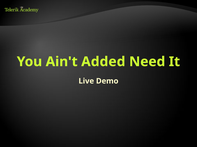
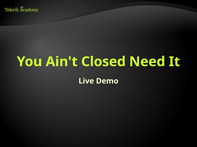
Added: Added -> Closed (103, 62)
